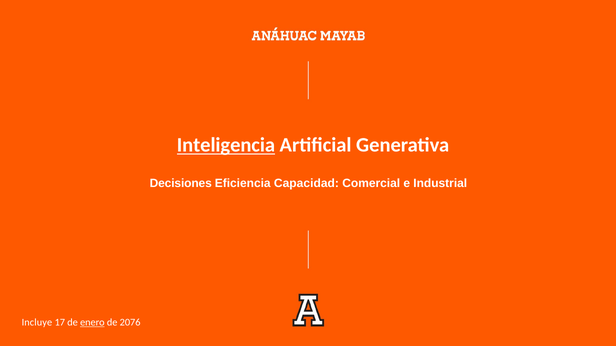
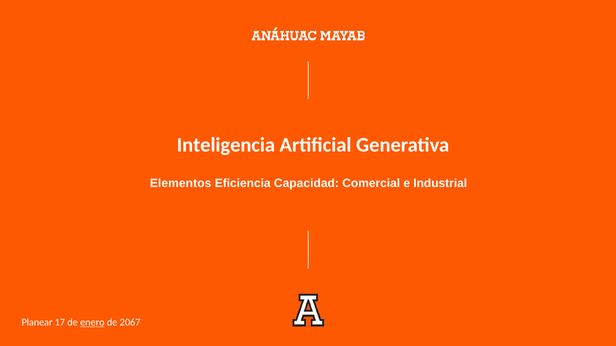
Inteligencia underline: present -> none (226, 145)
Decisiones: Decisiones -> Elementos (181, 183)
Incluye: Incluye -> Planear (37, 323)
2076: 2076 -> 2067 (130, 323)
